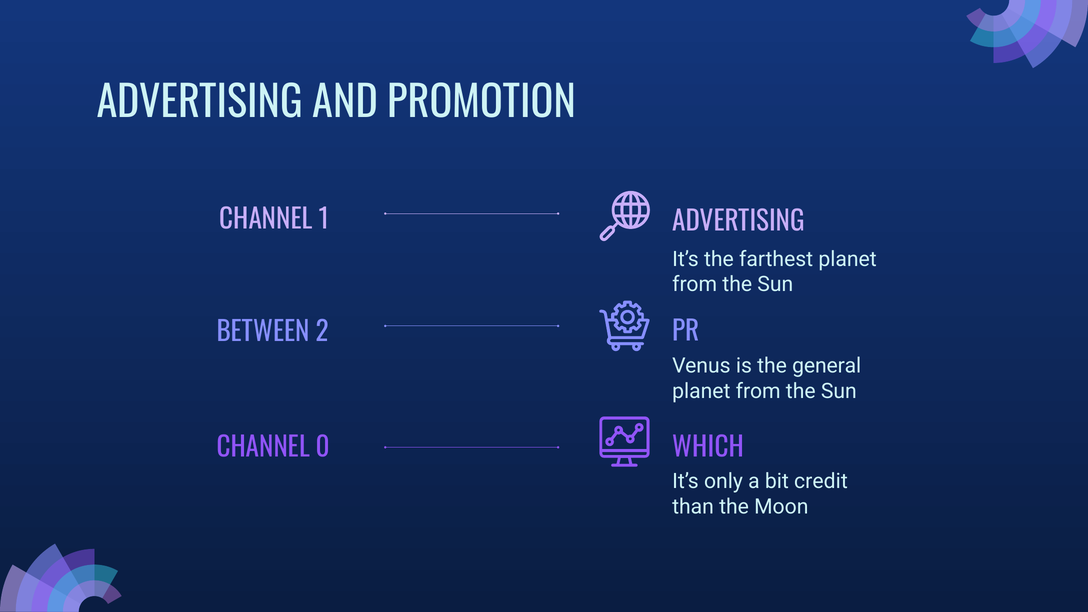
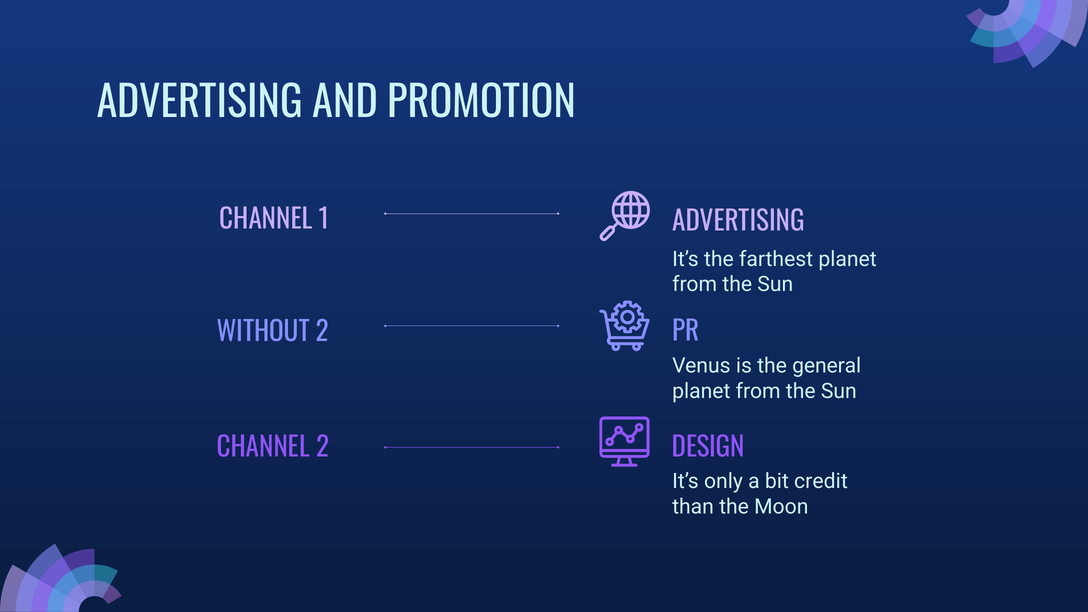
BETWEEN: BETWEEN -> WITHOUT (263, 332)
CHANNEL 0: 0 -> 2 (323, 448)
WHICH: WHICH -> DESIGN (708, 448)
